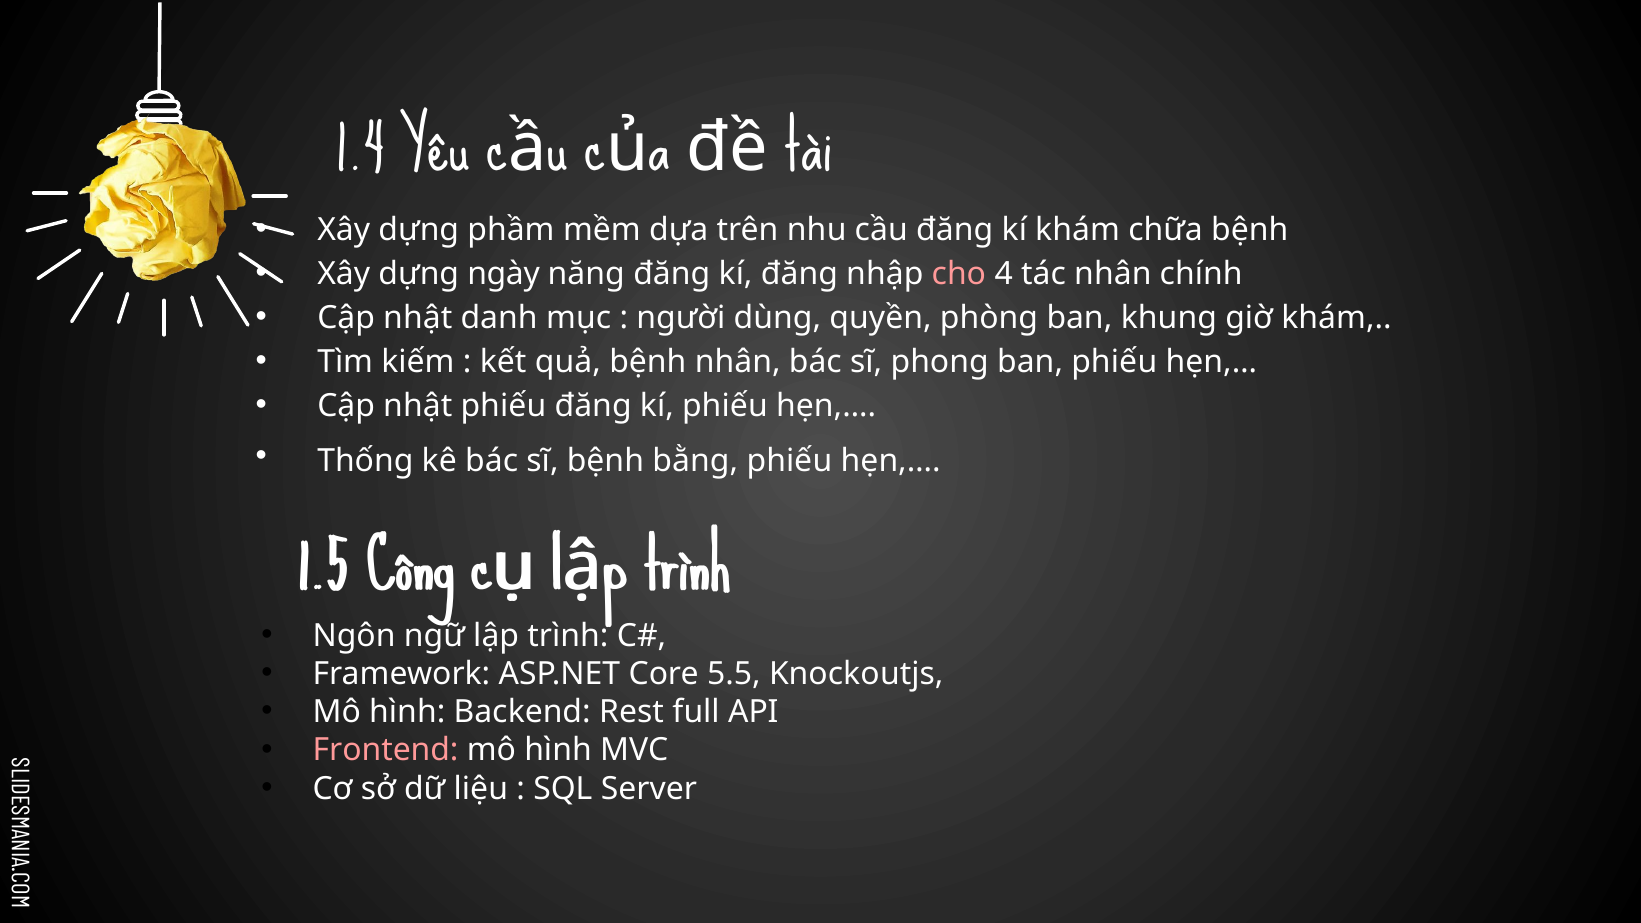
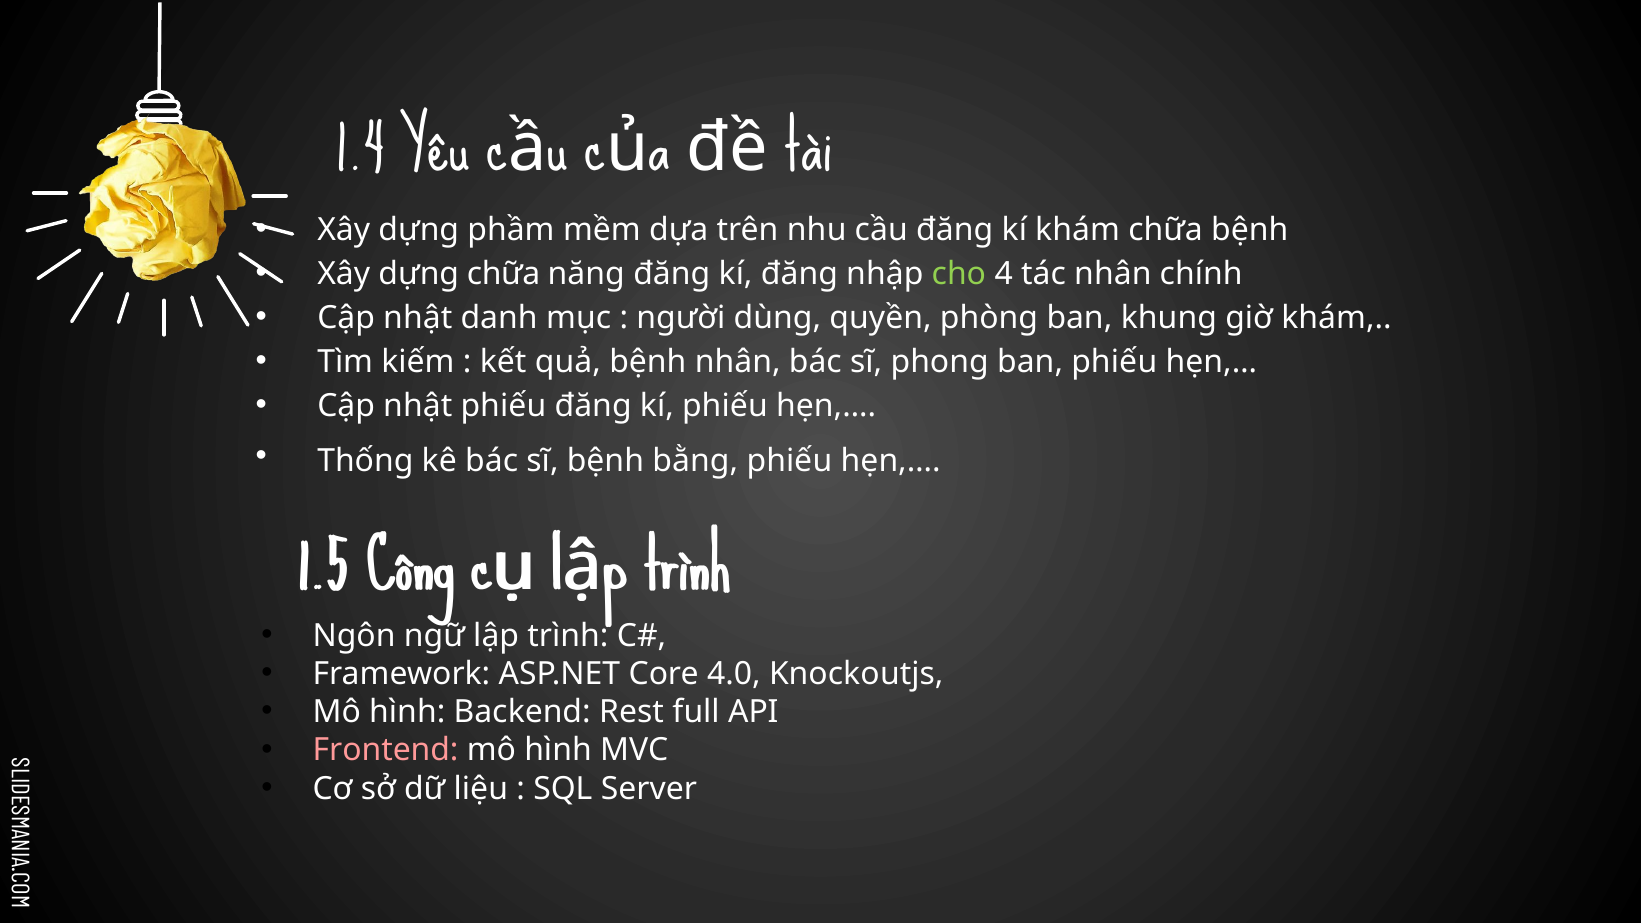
dựng ngày: ngày -> chữa (504, 274)
cho colour: pink -> light green (959, 274)
5.5: 5.5 -> 4.0 (734, 674)
